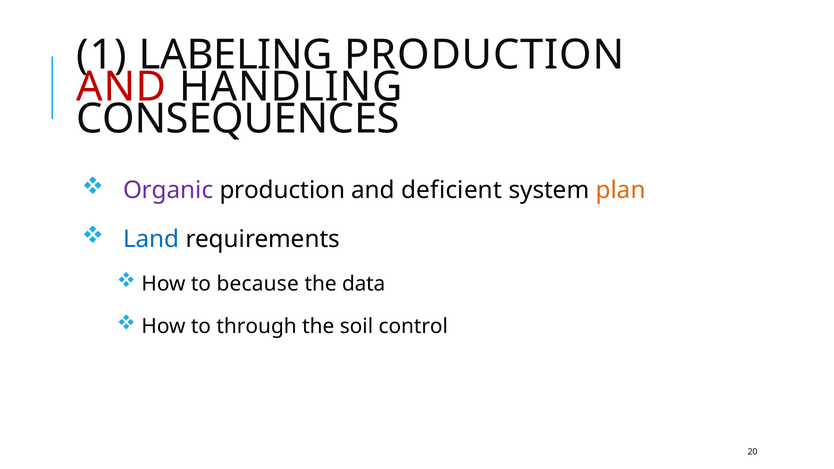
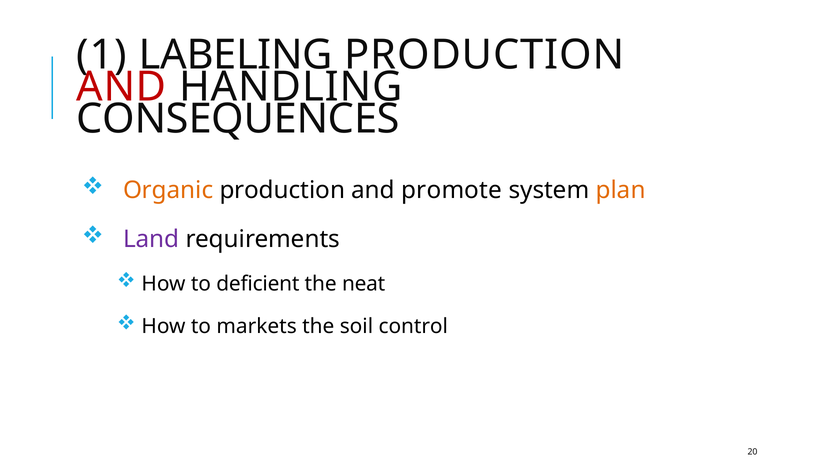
Organic colour: purple -> orange (168, 190)
deficient: deficient -> promote (452, 190)
Land colour: blue -> purple (151, 239)
because: because -> deficient (258, 284)
data: data -> neat (364, 284)
through: through -> markets (257, 327)
